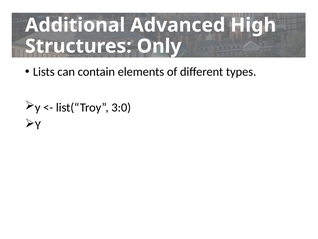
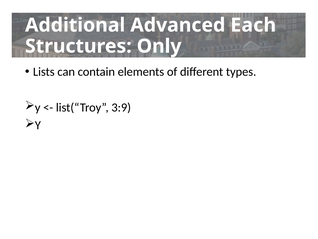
High: High -> Each (253, 25)
3:0: 3:0 -> 3:9 (121, 107)
